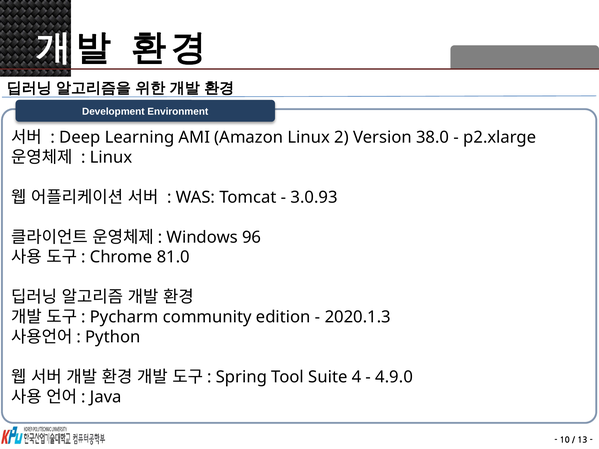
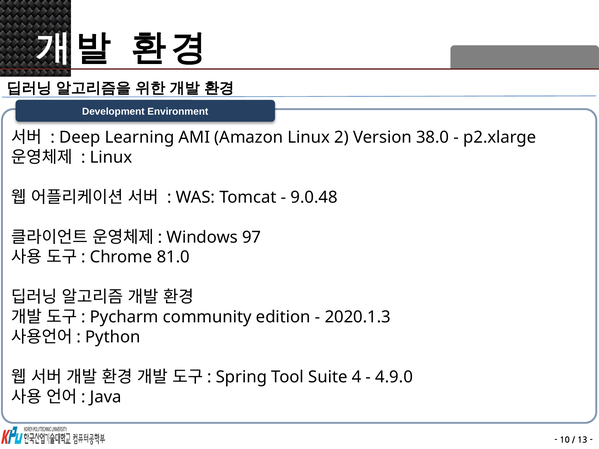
3.0.93: 3.0.93 -> 9.0.48 (314, 197)
96: 96 -> 97 (252, 237)
